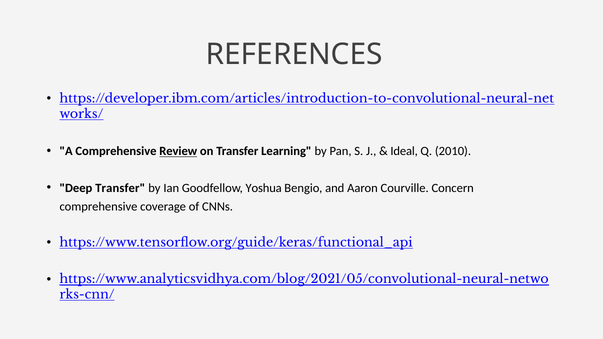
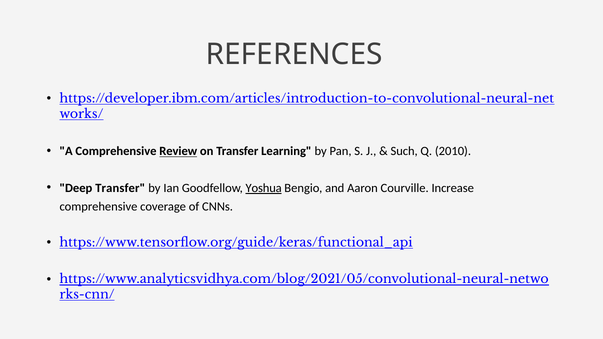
Ideal: Ideal -> Such (404, 151)
Yoshua underline: none -> present (264, 188)
Concern: Concern -> Increase (453, 188)
